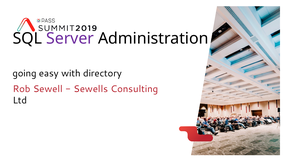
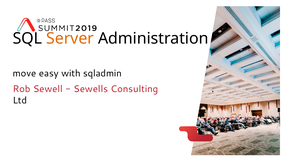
Server colour: purple -> orange (70, 38)
going: going -> move (24, 73)
directory: directory -> sqladmin (102, 73)
